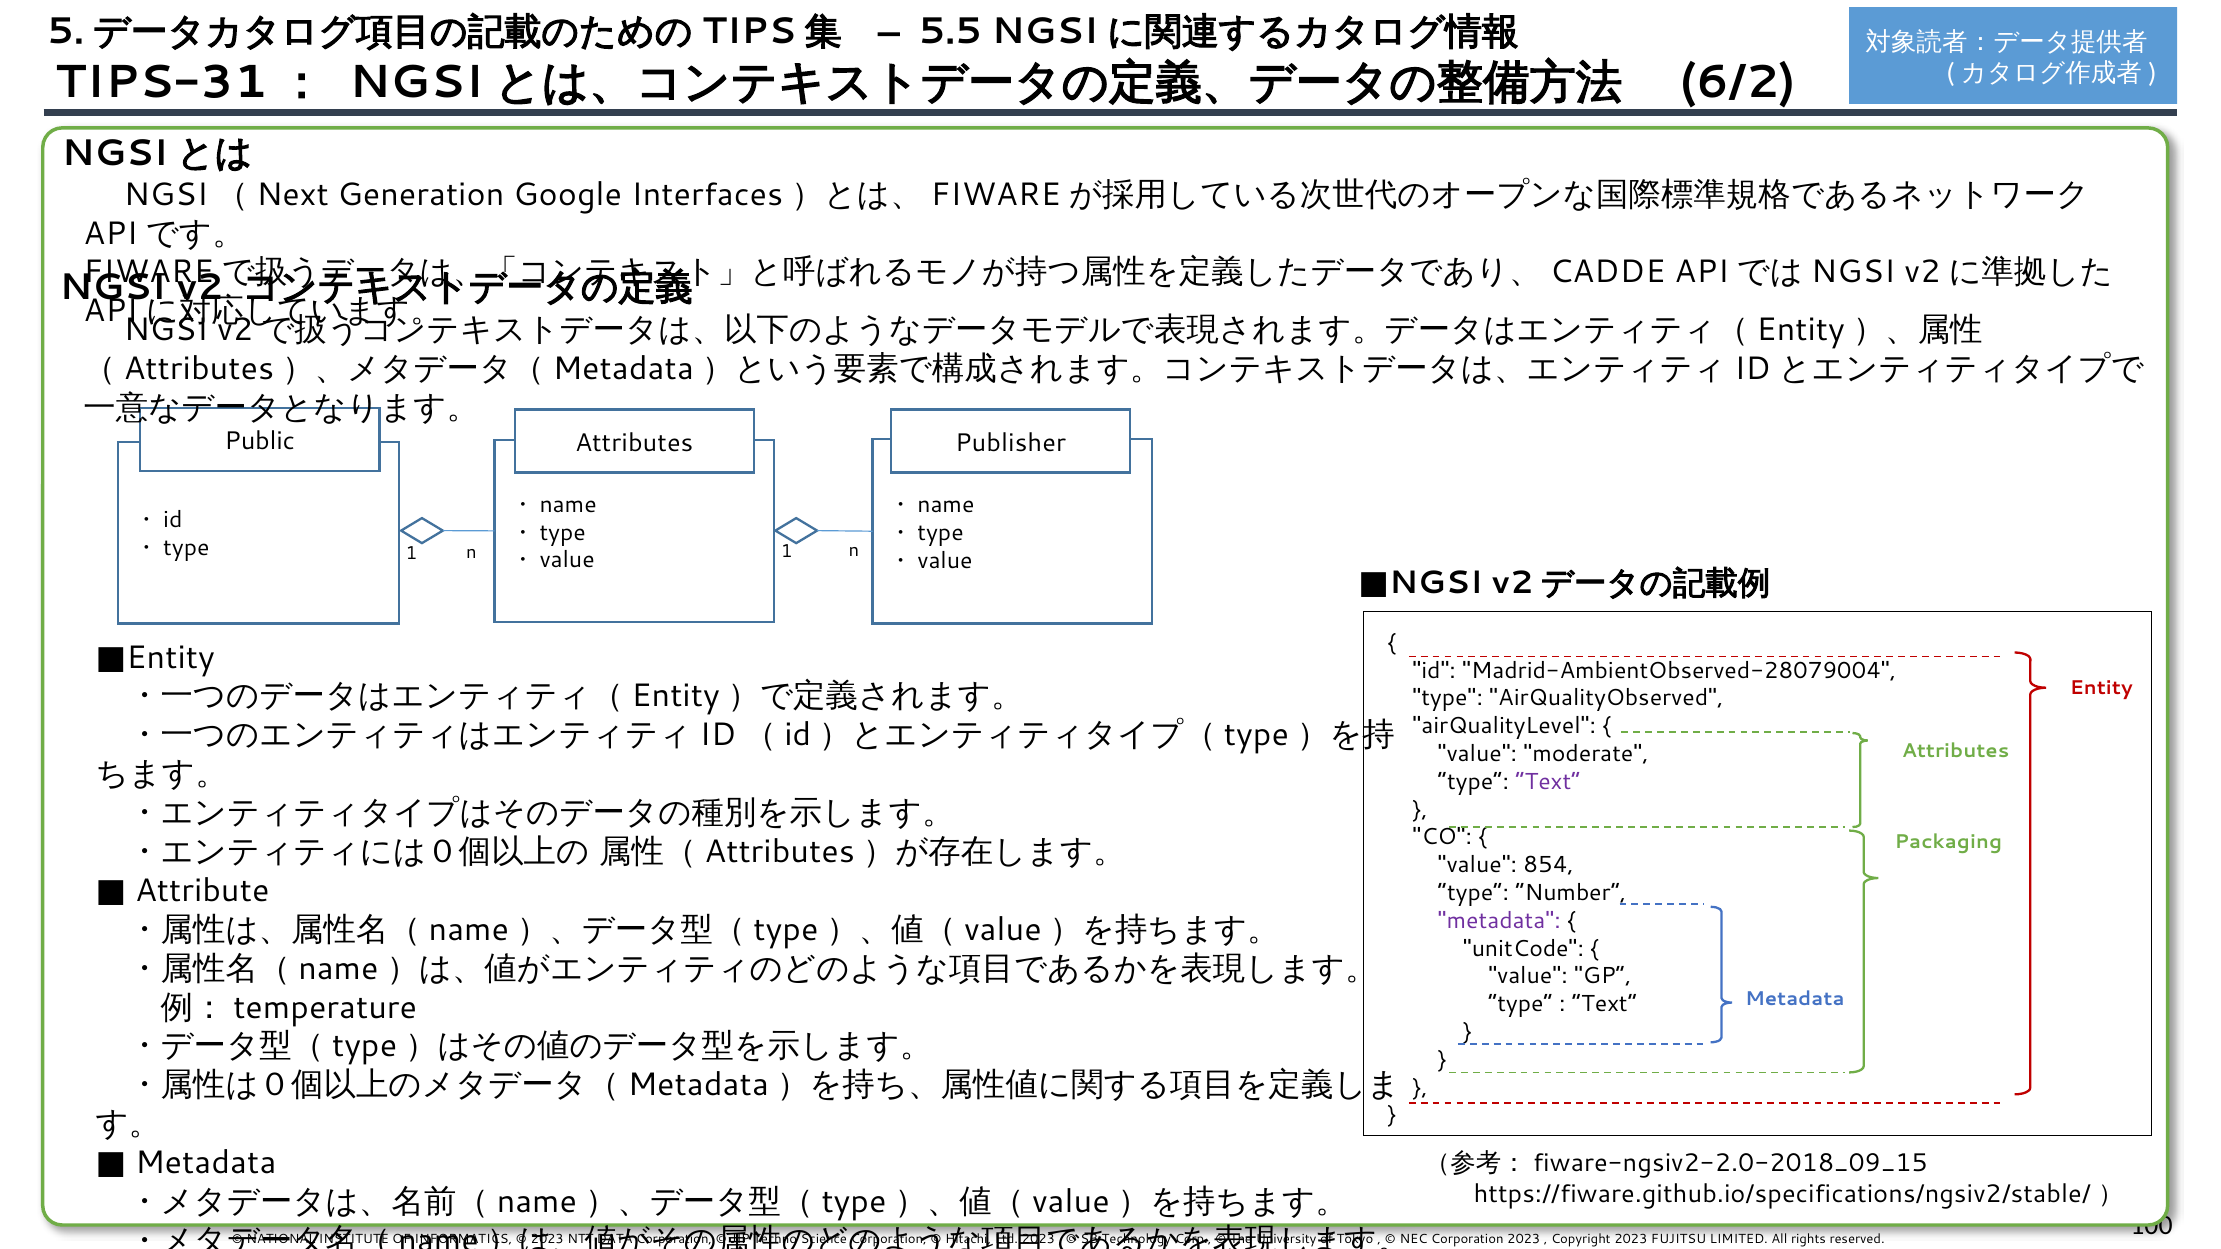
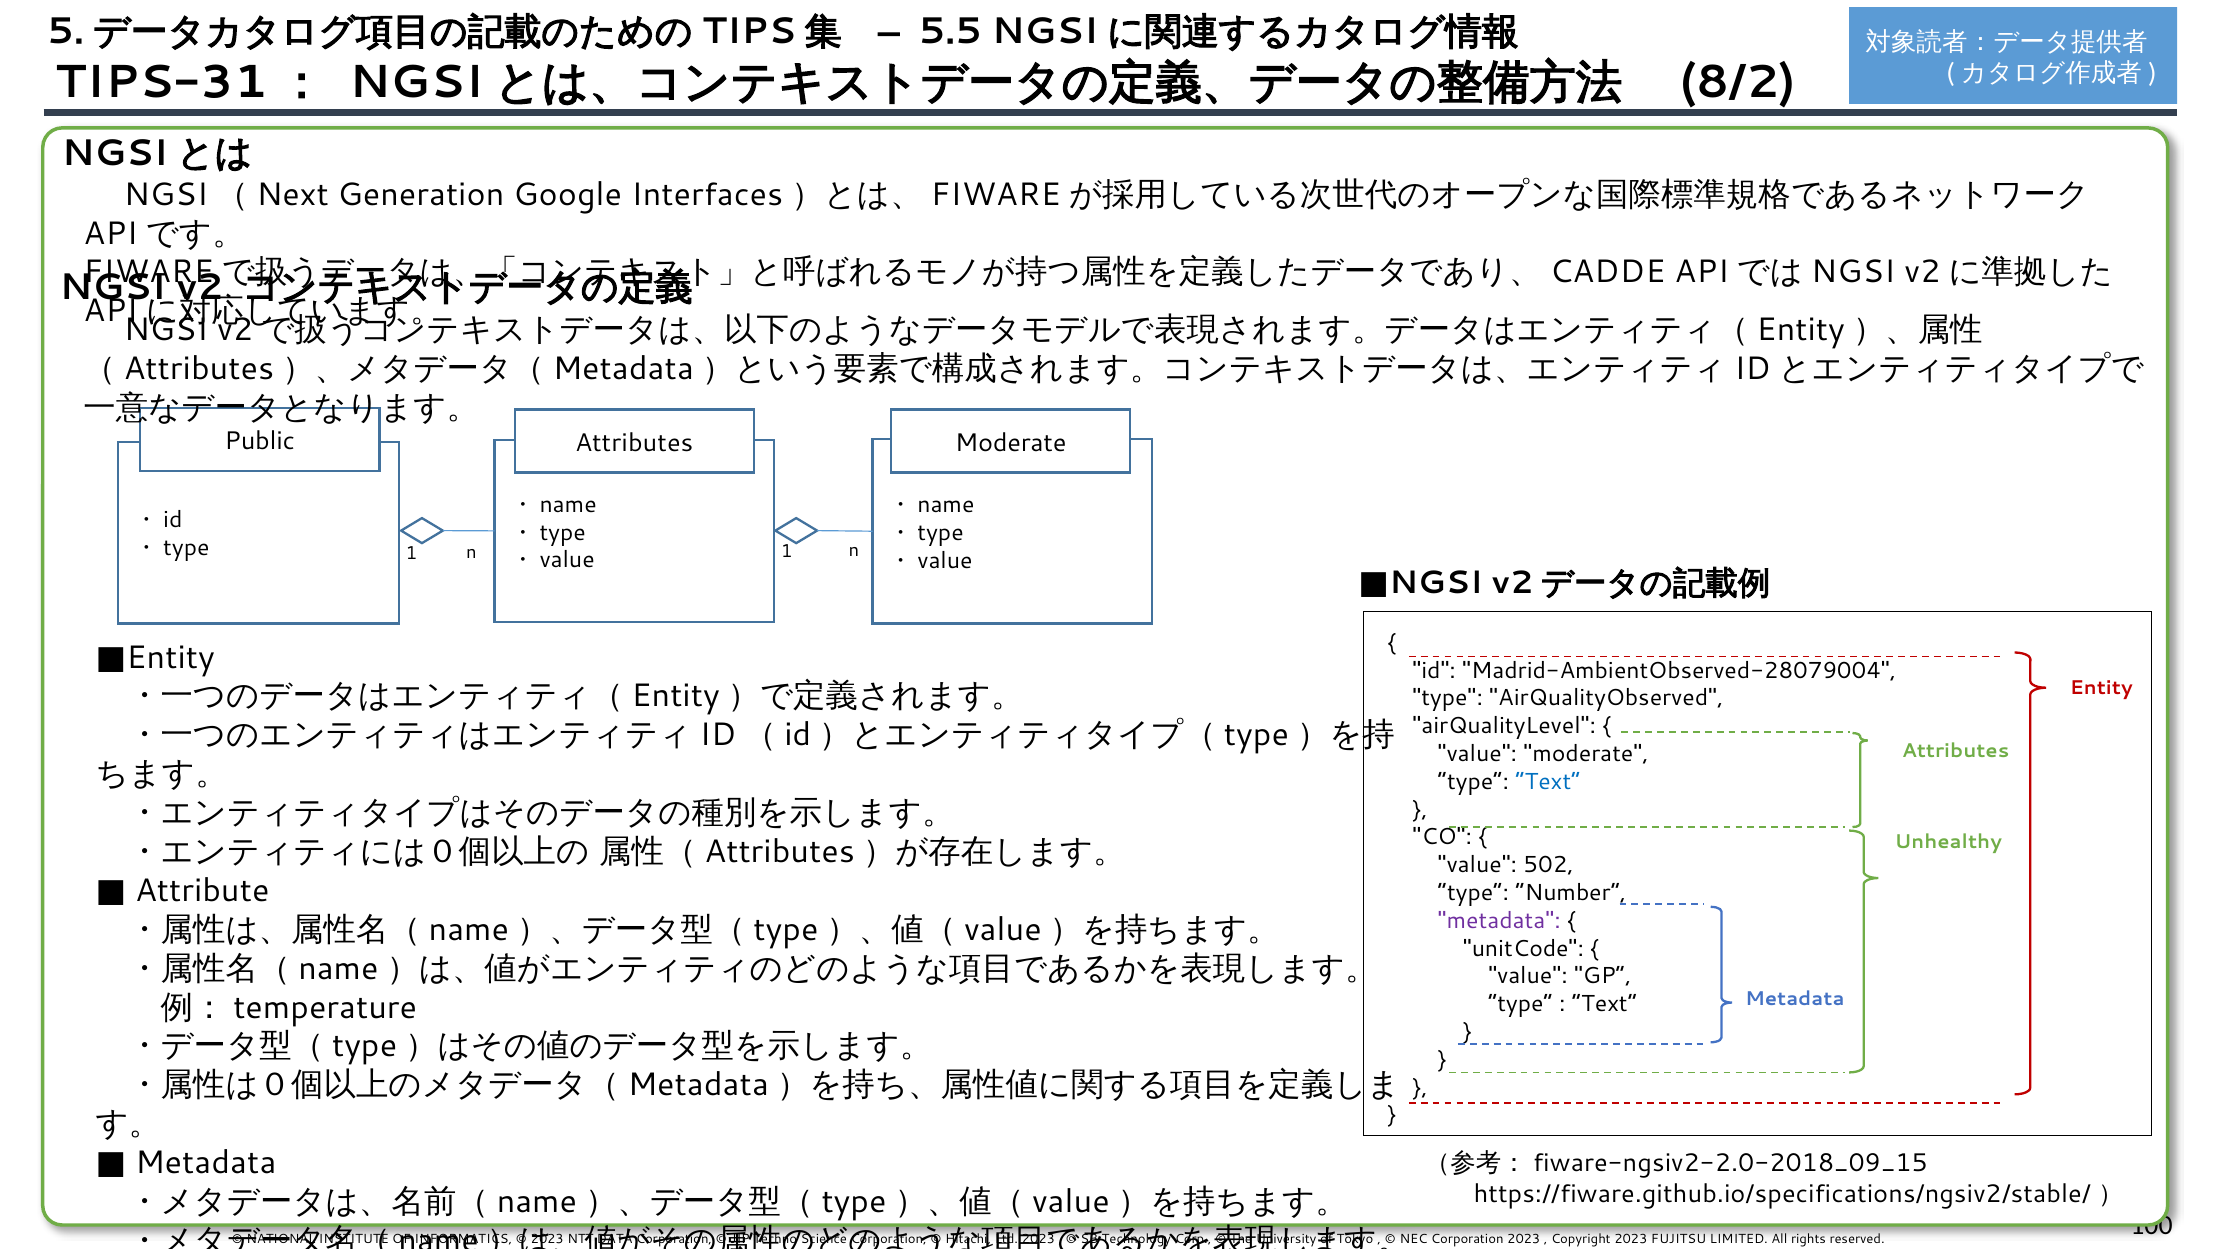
6/2: 6/2 -> 8/2 (1738, 82)
Publisher: Publisher -> Moderate (1011, 443)
Text colour: purple -> blue (1548, 782)
Packaging: Packaging -> Unhealthy (1948, 842)
854: 854 -> 502 (1549, 865)
